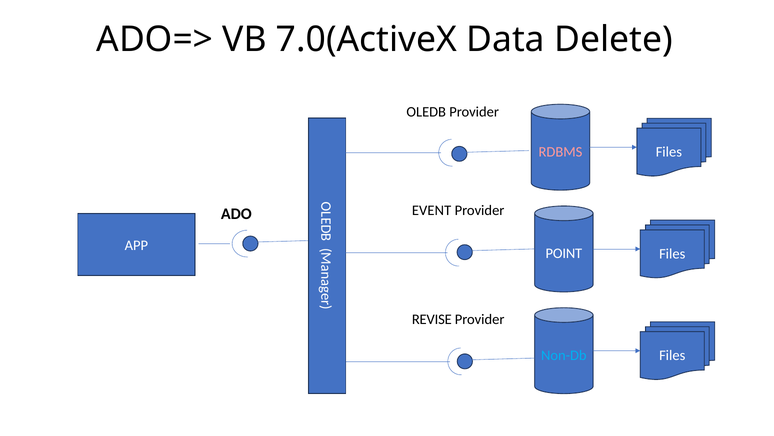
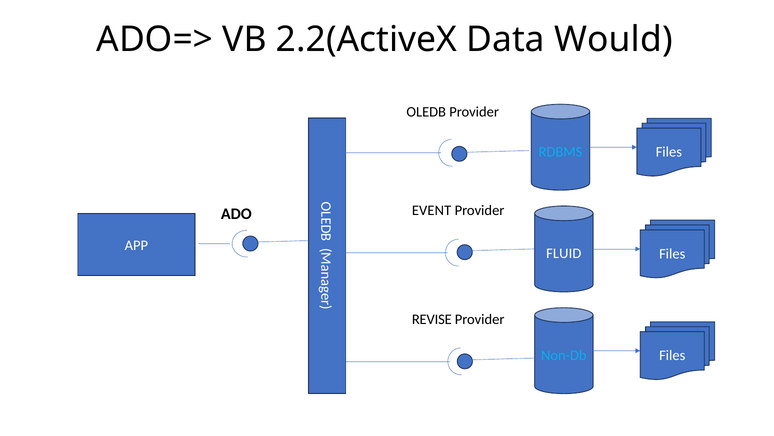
7.0(ActiveX: 7.0(ActiveX -> 2.2(ActiveX (367, 39)
Delete: Delete -> Would (614, 39)
RDBMS colour: pink -> light blue (560, 152)
POINT: POINT -> FLUID (564, 253)
